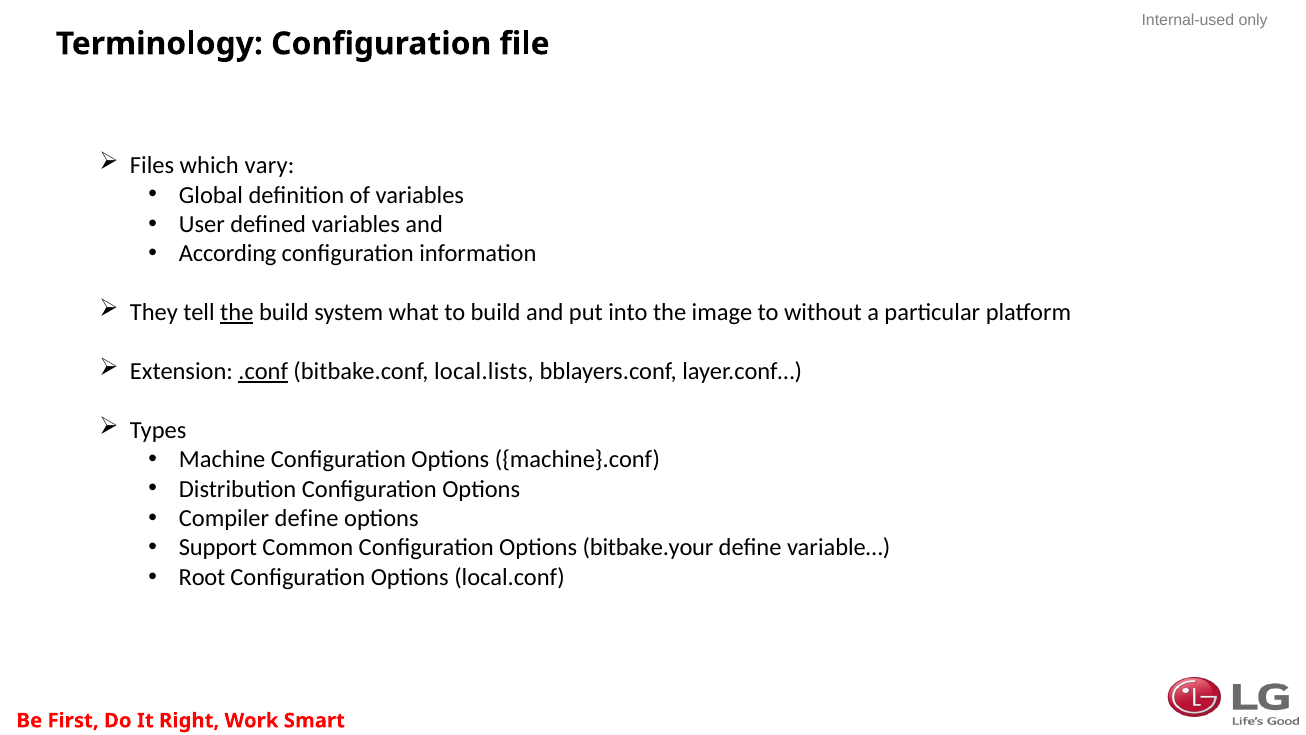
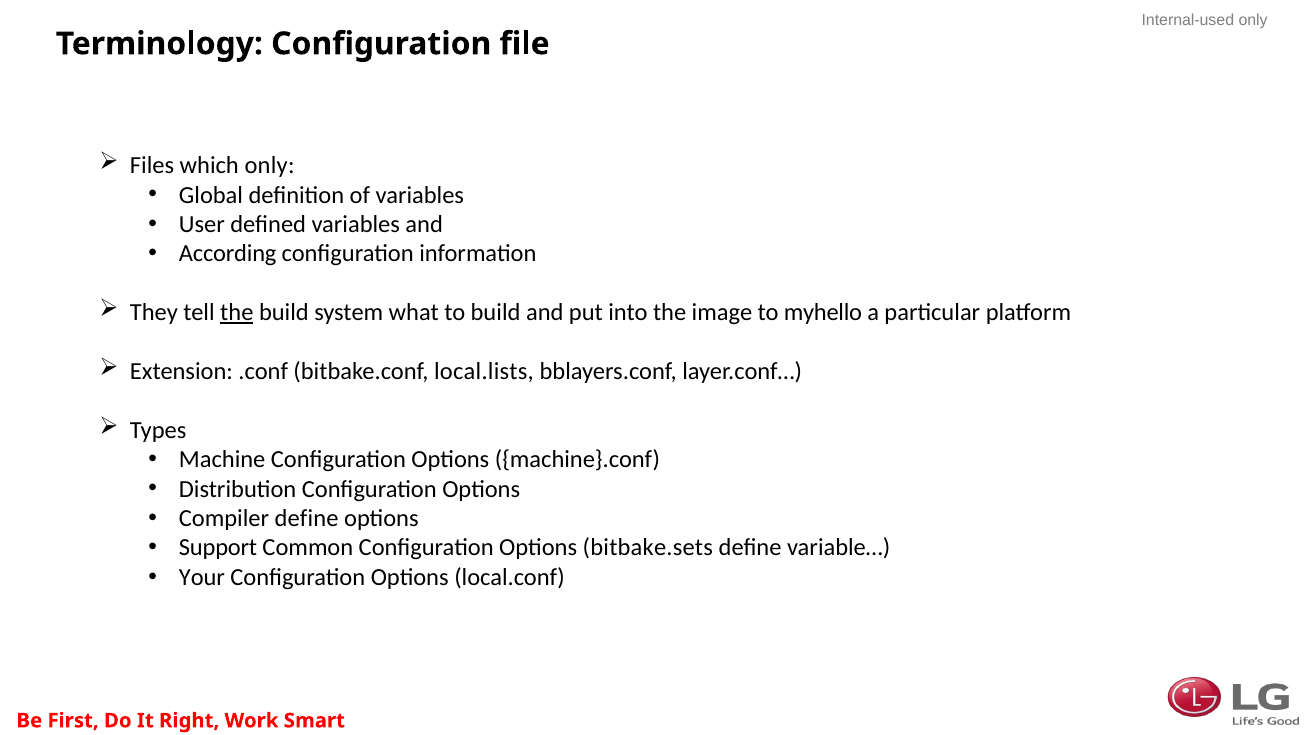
which vary: vary -> only (270, 166)
without: without -> myhello (823, 313)
.conf underline: present -> none (263, 371)
bitbake.your: bitbake.your -> bitbake.sets (648, 548)
Root: Root -> Your (202, 577)
